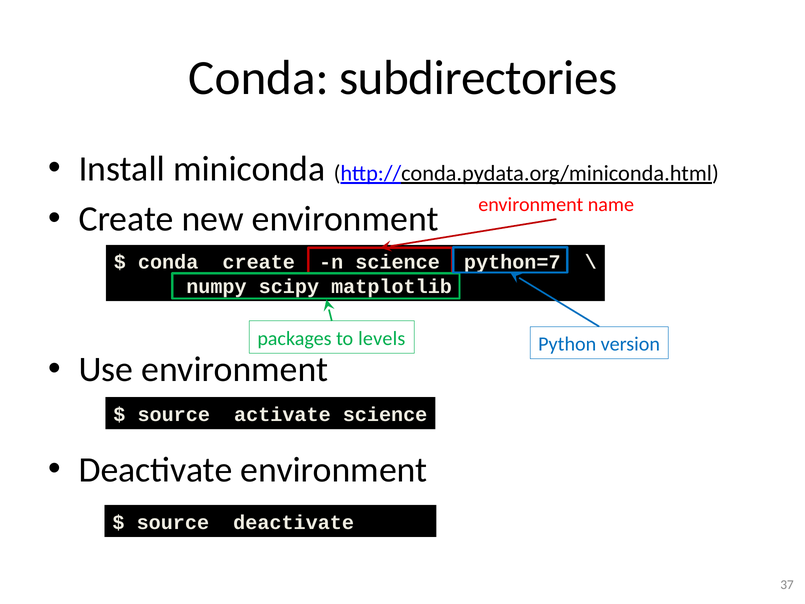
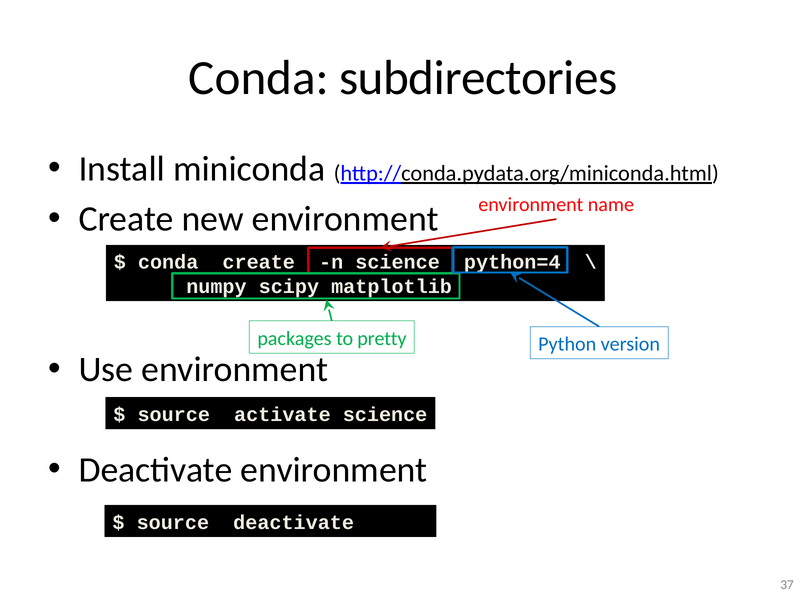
python=7: python=7 -> python=4 (512, 262)
levels: levels -> pretty (382, 338)
